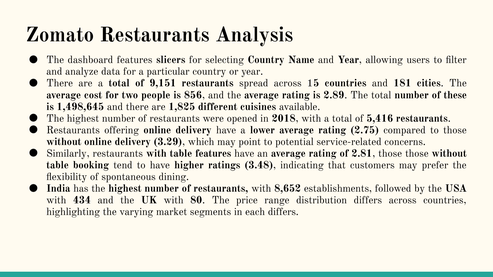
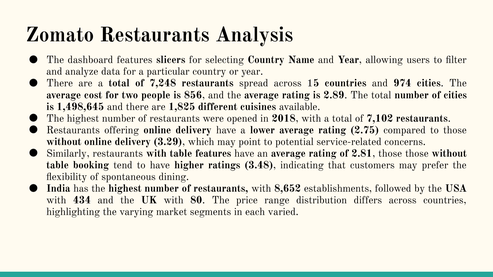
9,151: 9,151 -> 7,248 (163, 83)
181: 181 -> 974 (402, 83)
of these: these -> cities (455, 95)
5,416: 5,416 -> 7,102 (380, 118)
each differs: differs -> varied (283, 212)
